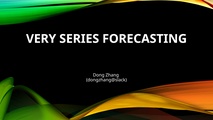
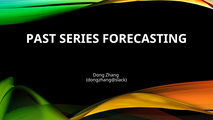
VERY: VERY -> PAST (41, 39)
